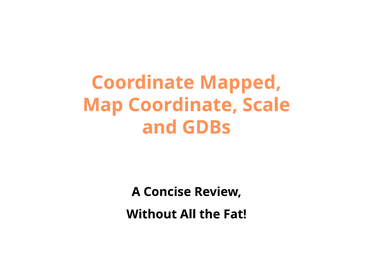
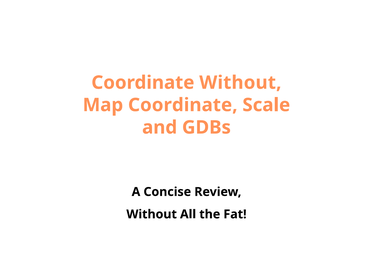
Coordinate Mapped: Mapped -> Without (240, 83)
